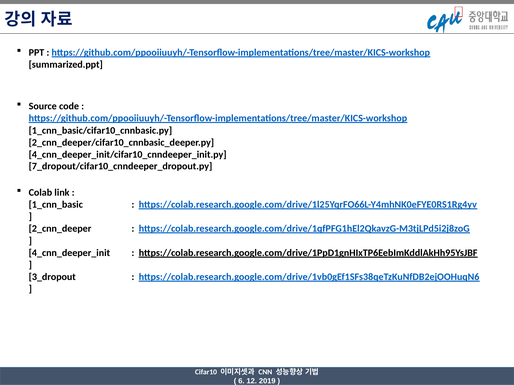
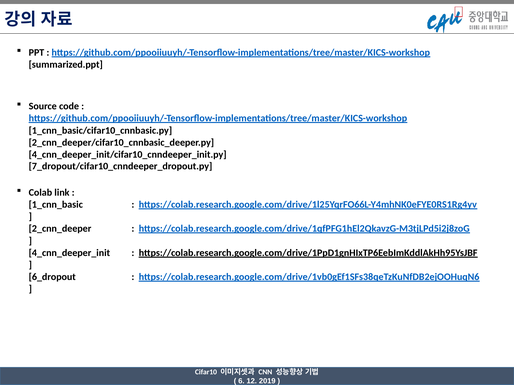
3_dropout: 3_dropout -> 6_dropout (52, 277)
